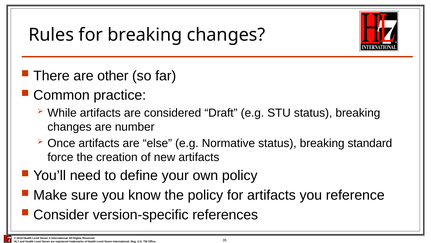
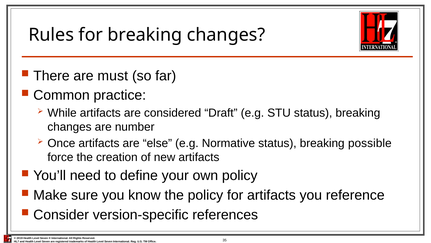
other: other -> must (113, 76)
standard: standard -> possible (370, 143)
